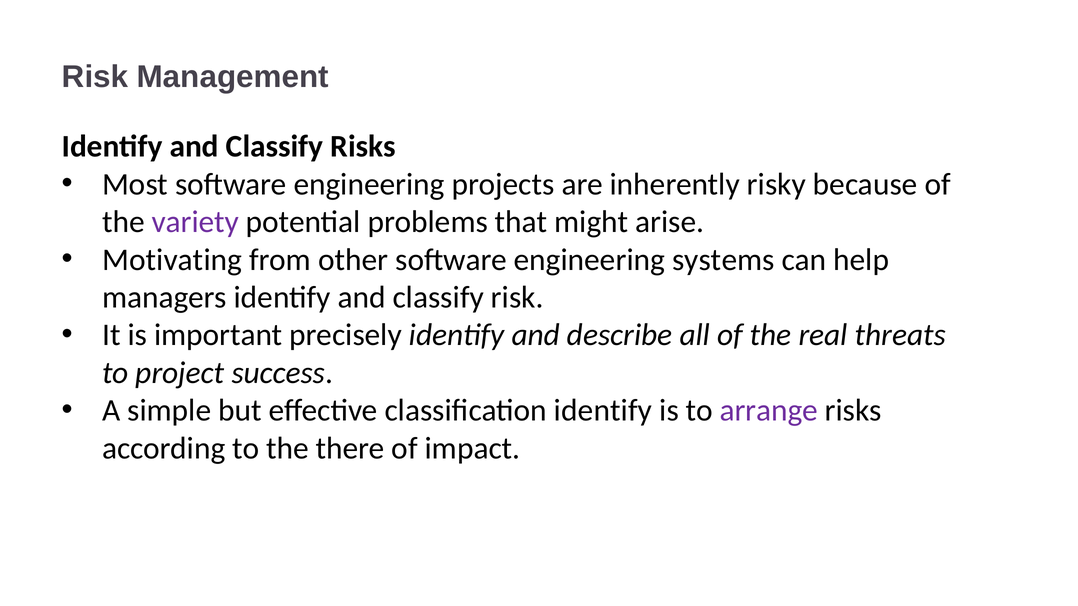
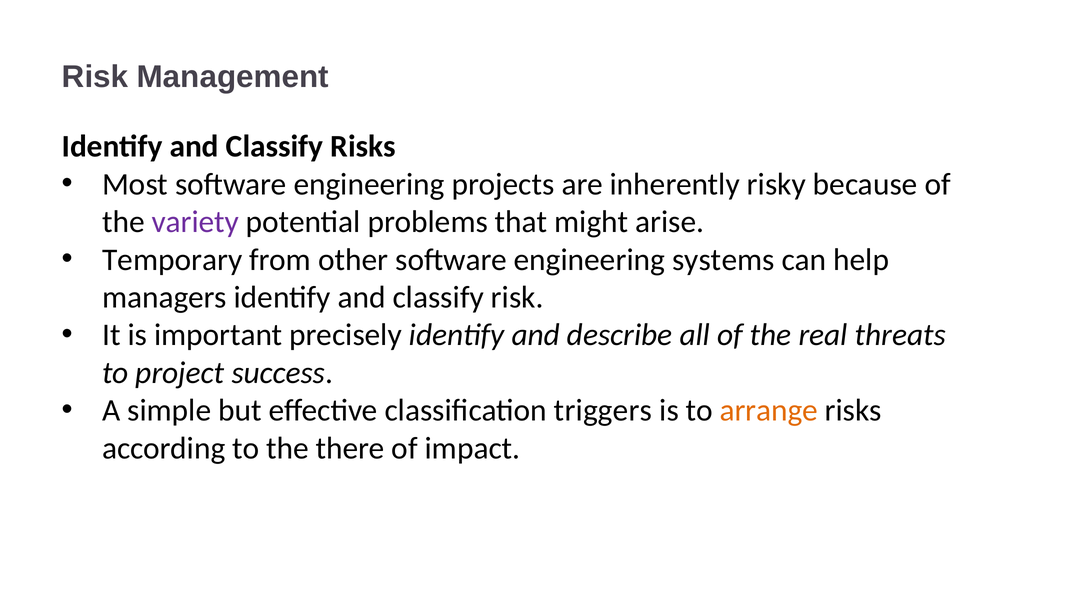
Motivating: Motivating -> Temporary (172, 260)
classification identify: identify -> triggers (603, 411)
arrange colour: purple -> orange (769, 411)
